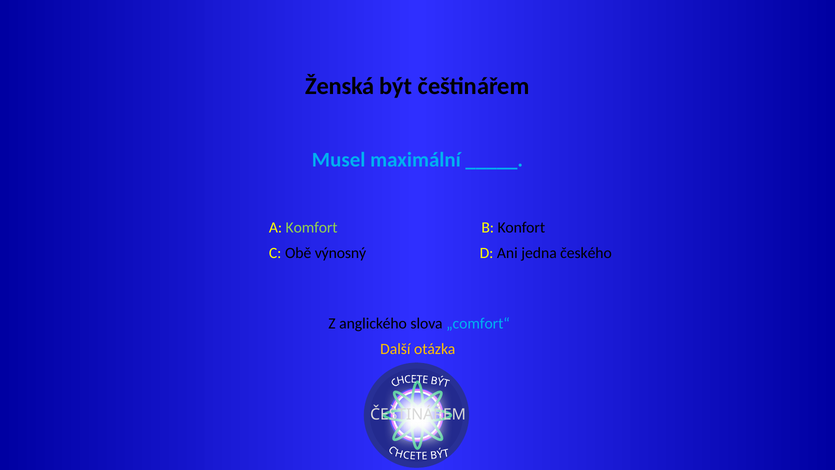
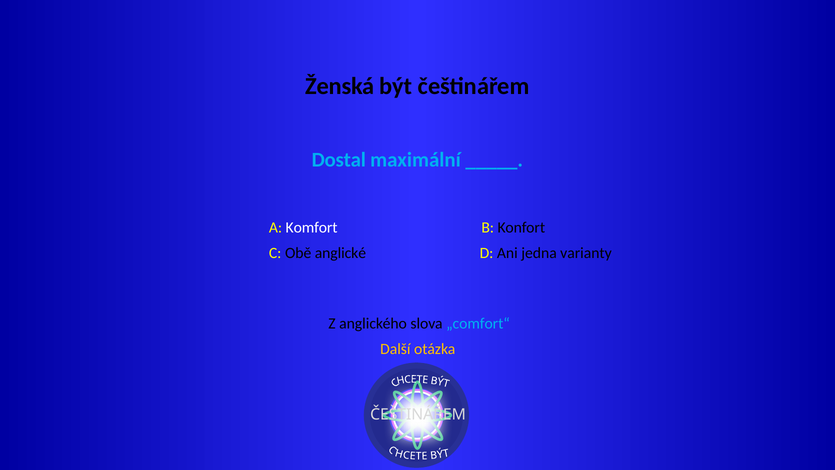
Musel: Musel -> Dostal (339, 160)
Komfort colour: light green -> white (312, 228)
výnosný: výnosný -> anglické (340, 253)
českého: českého -> varianty (586, 253)
